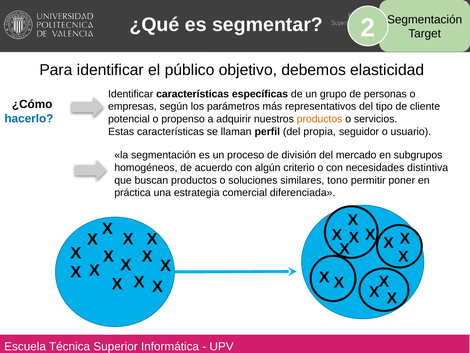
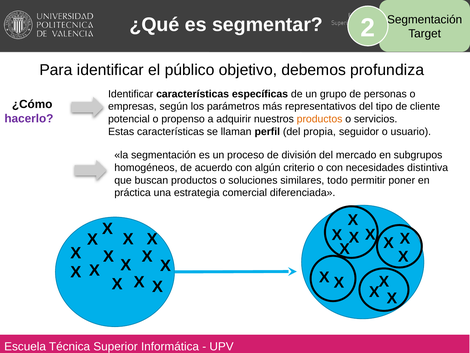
elasticidad: elasticidad -> profundiza (387, 70)
hacerlo colour: blue -> purple (29, 118)
tono: tono -> todo (338, 180)
